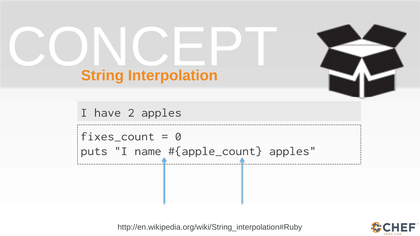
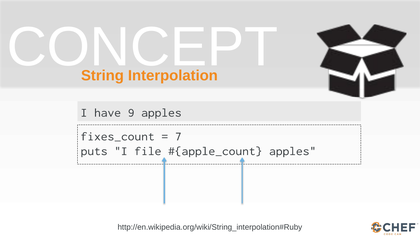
2: 2 -> 9 (131, 113)
0: 0 -> 7 (178, 136)
name: name -> file (148, 151)
